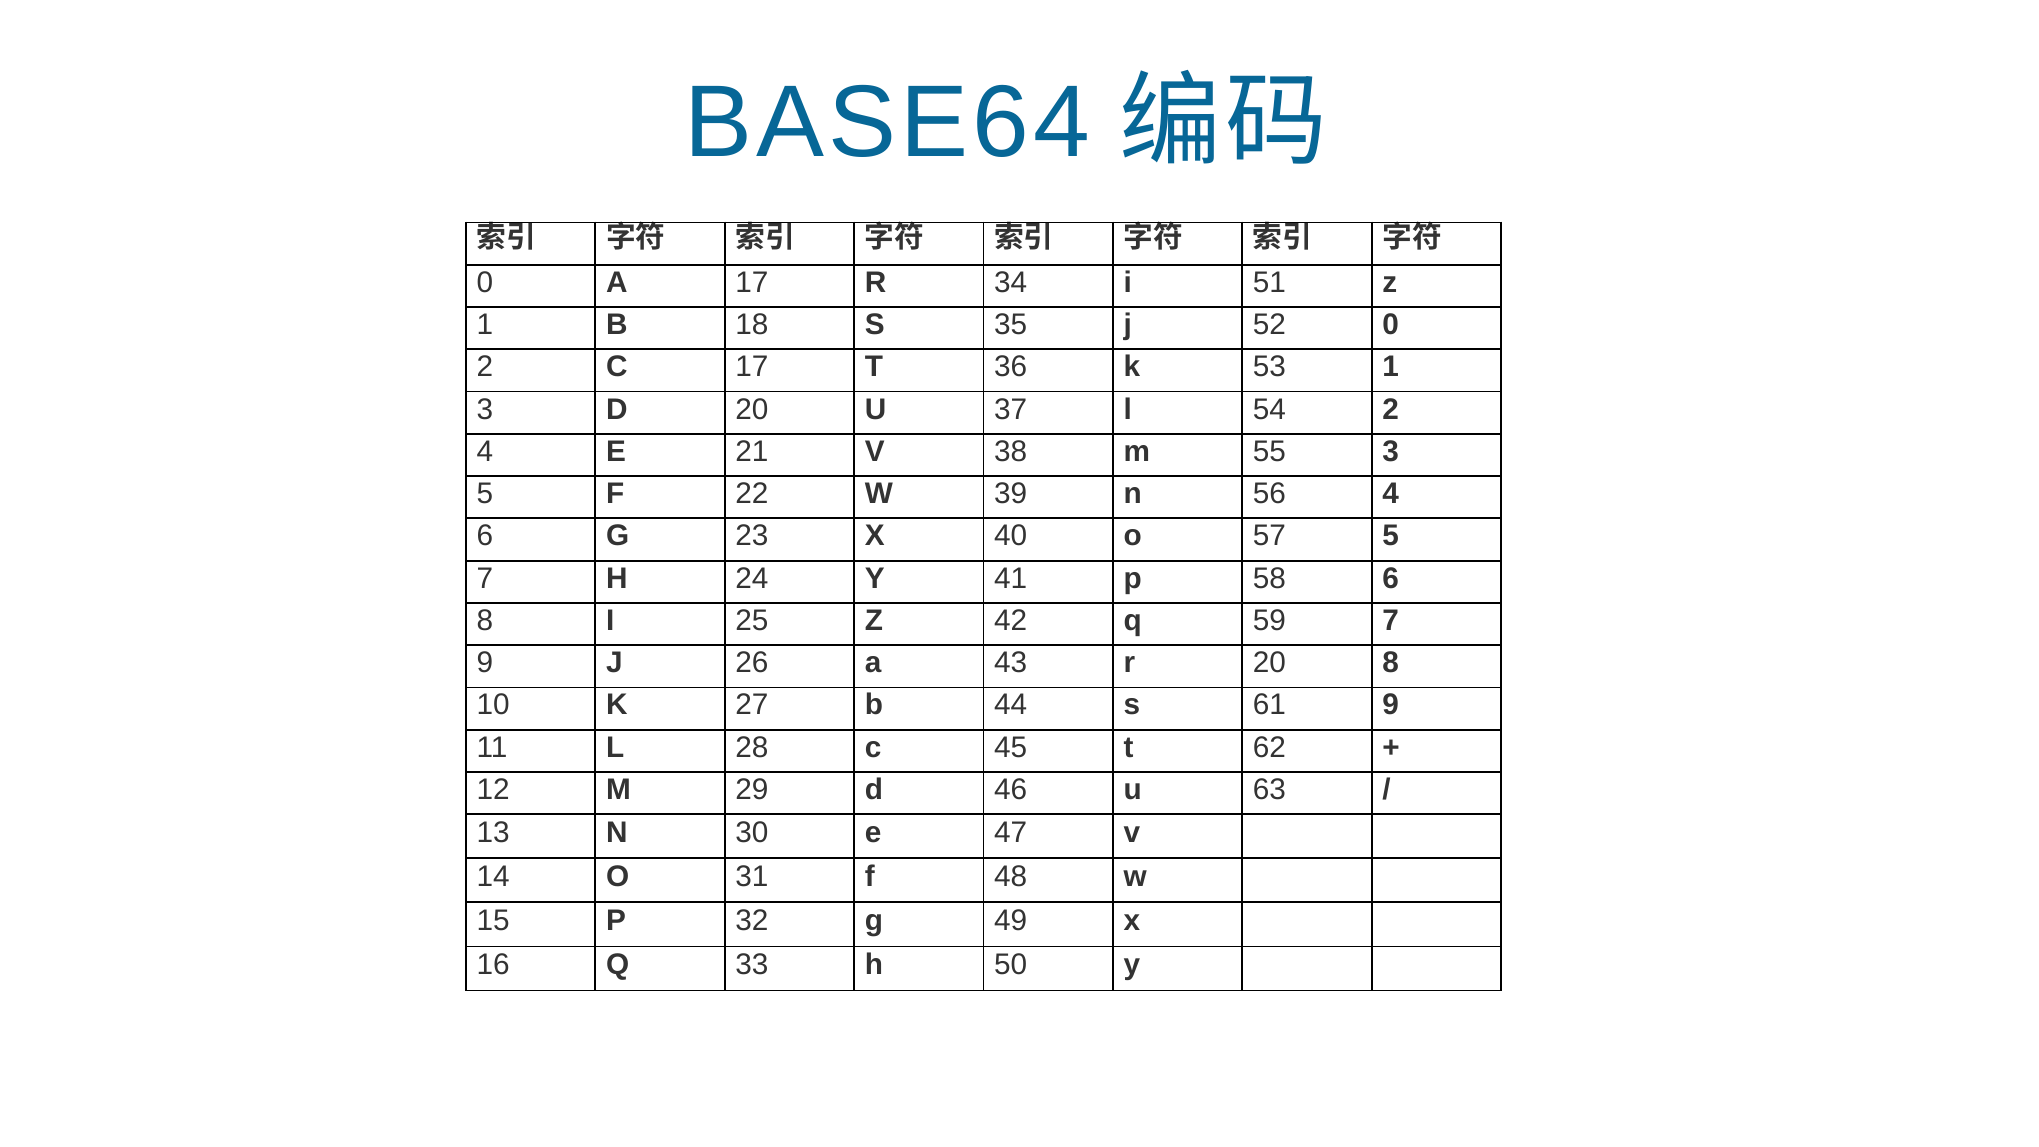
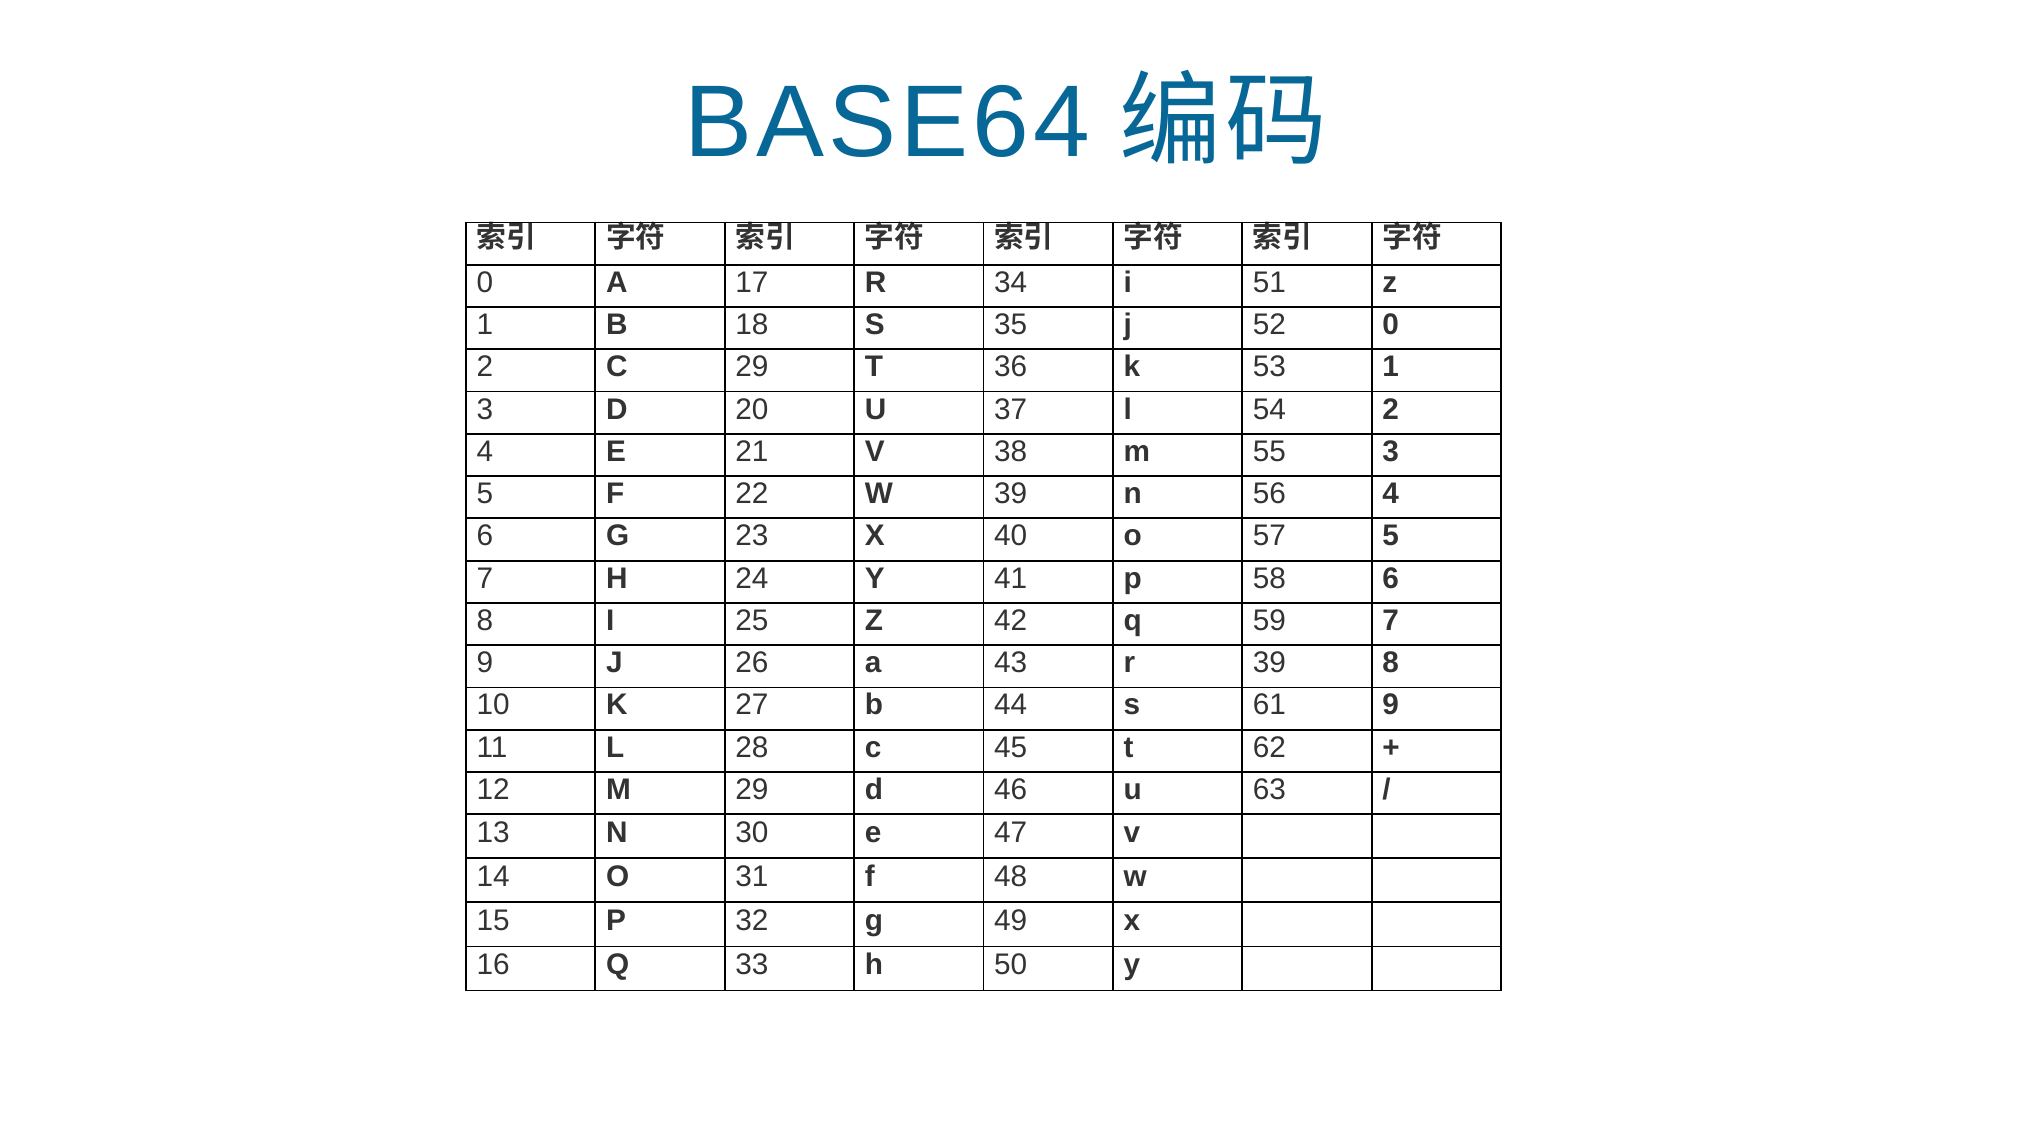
C 17: 17 -> 29 (752, 367)
r 20: 20 -> 39 (1269, 663)
